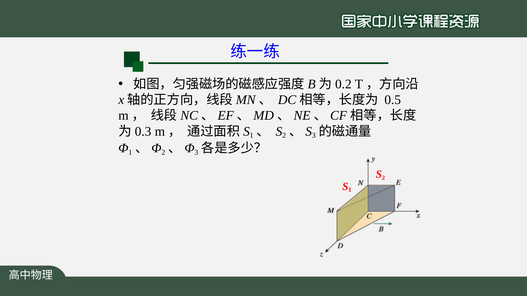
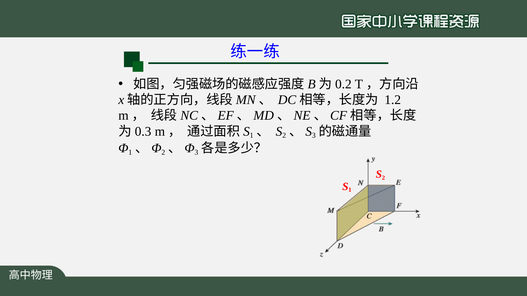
0.5: 0.5 -> 1.2 (393, 100)
